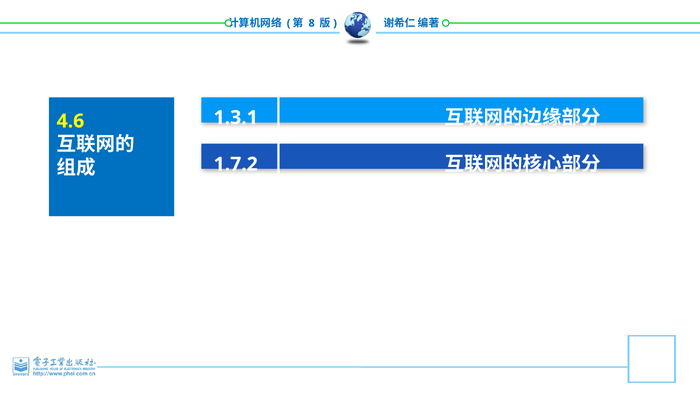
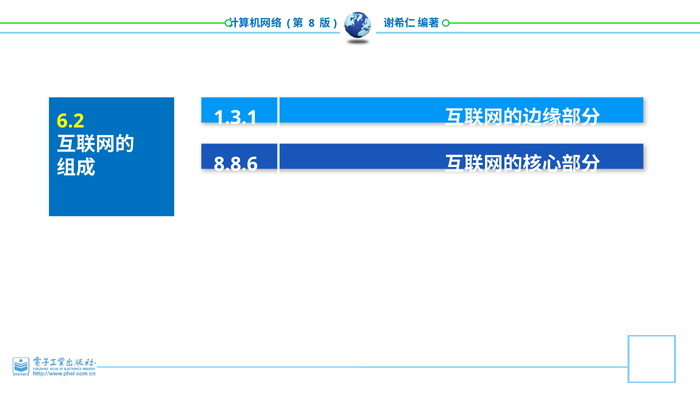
4.6: 4.6 -> 6.2 (70, 121)
1.7.2: 1.7.2 -> 8.8.6 (236, 165)
